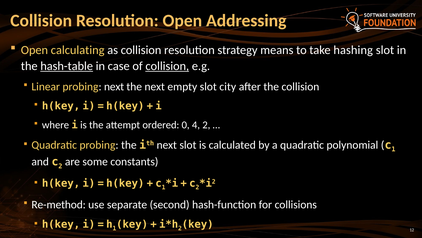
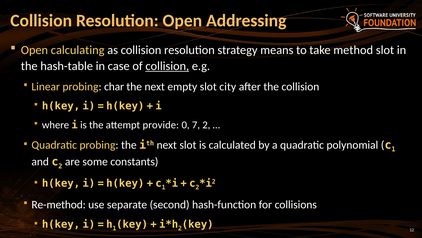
hashing: hashing -> method (353, 50)
hash-table underline: present -> none (67, 66)
probing next: next -> char (114, 86)
ordered: ordered -> provide (161, 125)
4: 4 -> 7 (196, 125)
